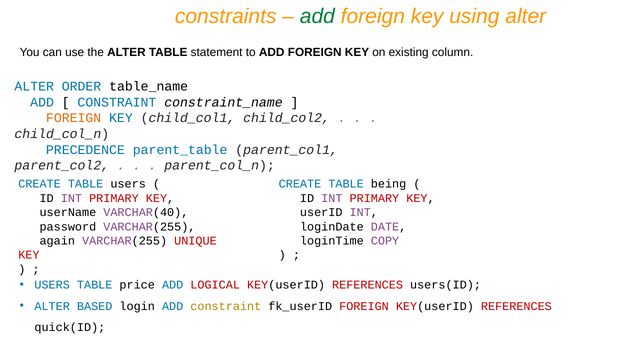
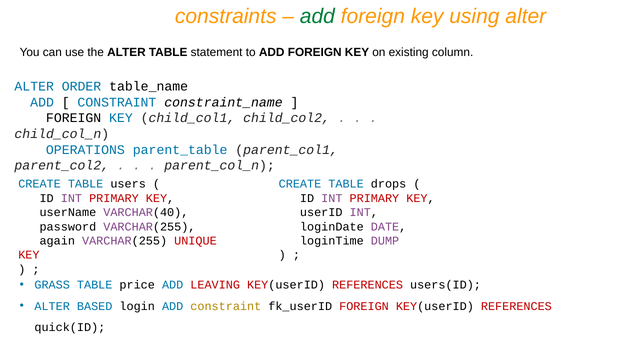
FOREIGN colour: orange -> black (74, 118)
PRECEDENCE: PRECEDENCE -> OPERATIONS (85, 149)
being: being -> drops (389, 184)
COPY: COPY -> DUMP (385, 240)
USERS: USERS -> GRASS (52, 284)
LOGICAL: LOGICAL -> LEAVING (215, 284)
